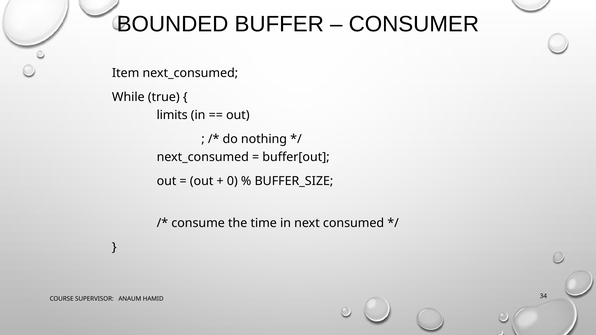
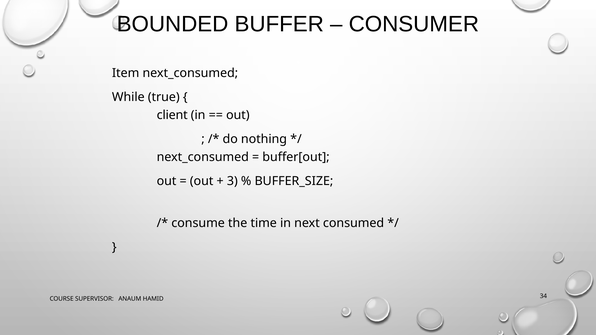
limits: limits -> client (172, 115)
0: 0 -> 3 (232, 181)
